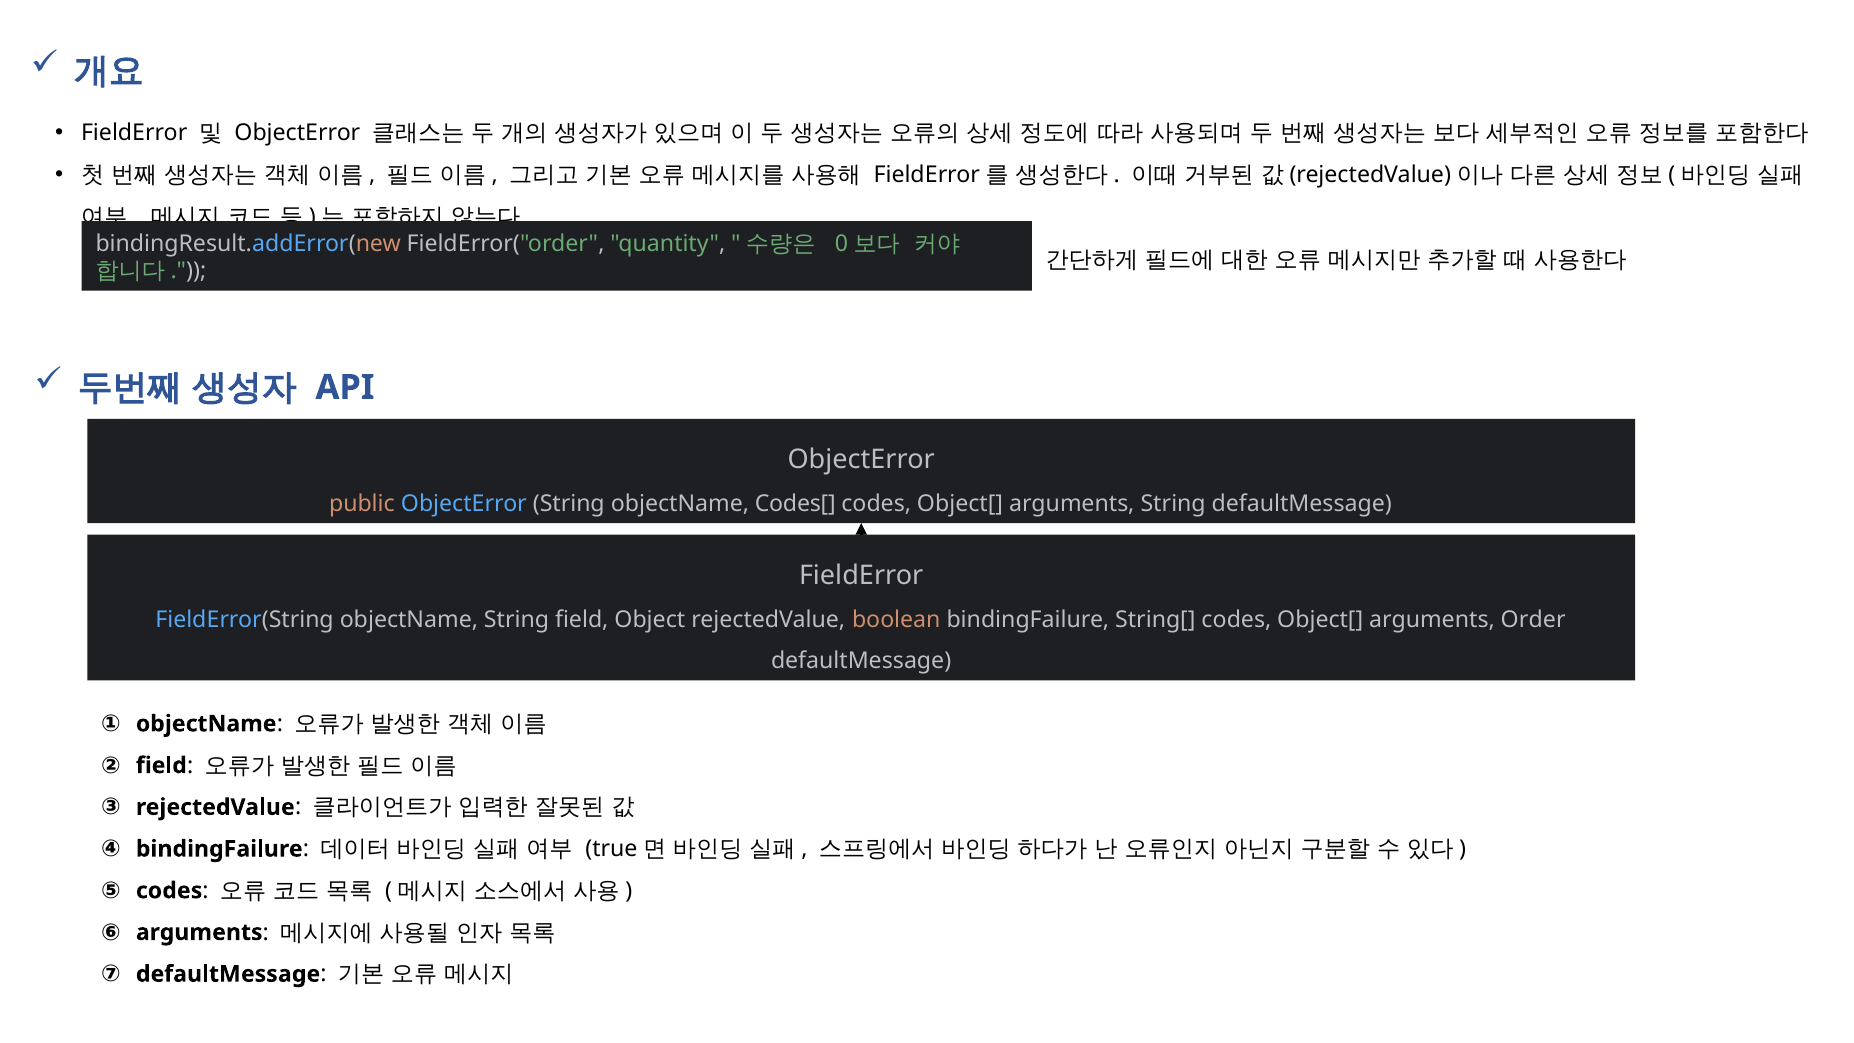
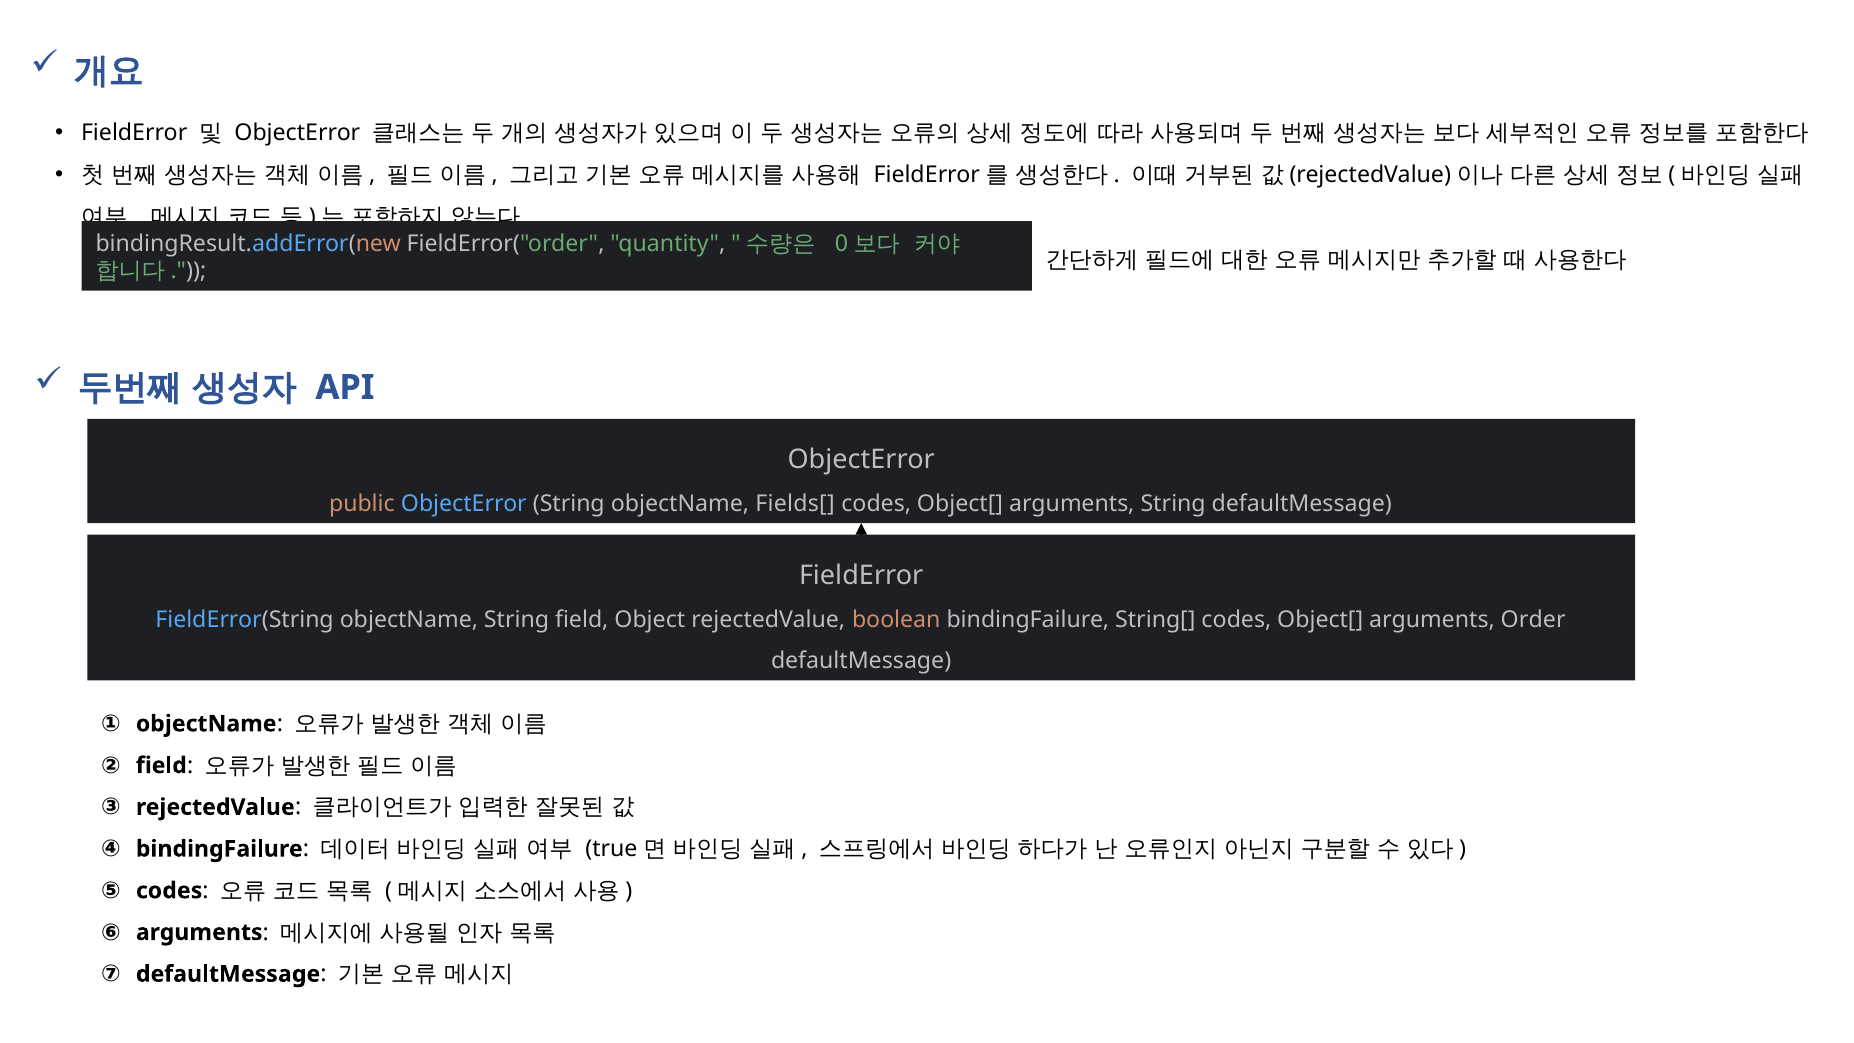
Codes[: Codes[ -> Fields[ (795, 504)
